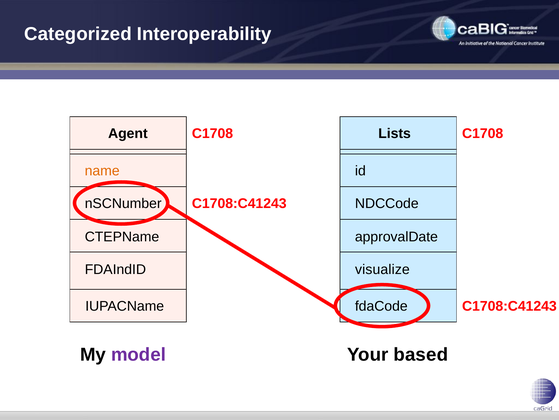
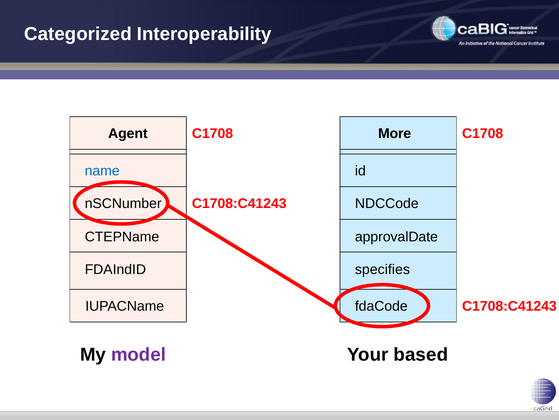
Lists: Lists -> More (395, 133)
name colour: orange -> blue (102, 170)
visualize: visualize -> specifies (382, 269)
